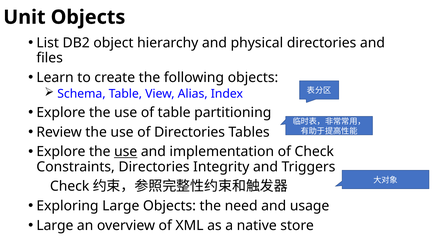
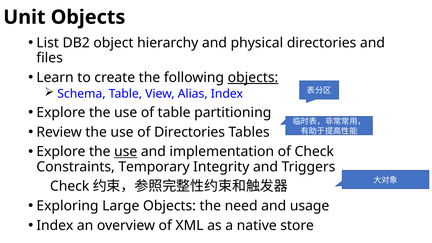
objects underline: none -> present (253, 78)
Constraints Directories: Directories -> Temporary (154, 167)
Large: Large -> Index (55, 225)
